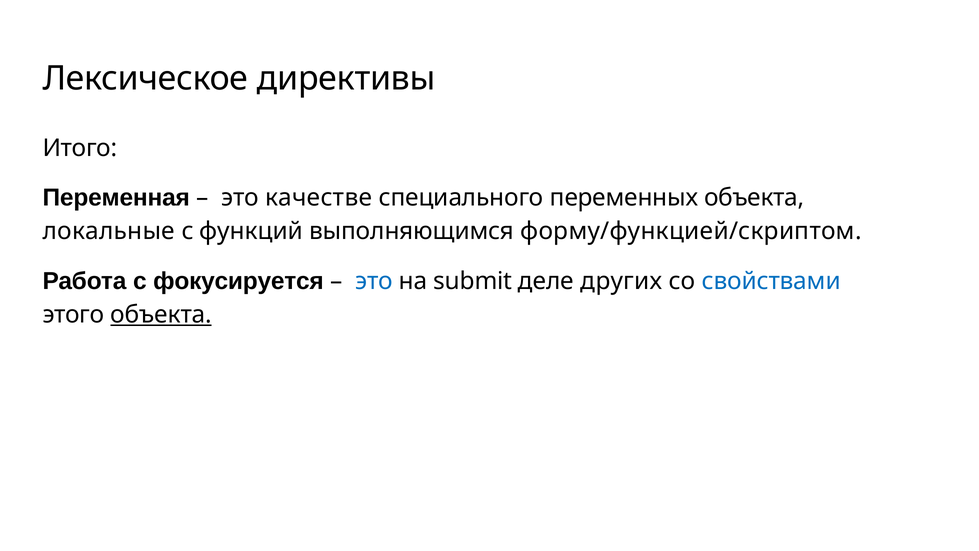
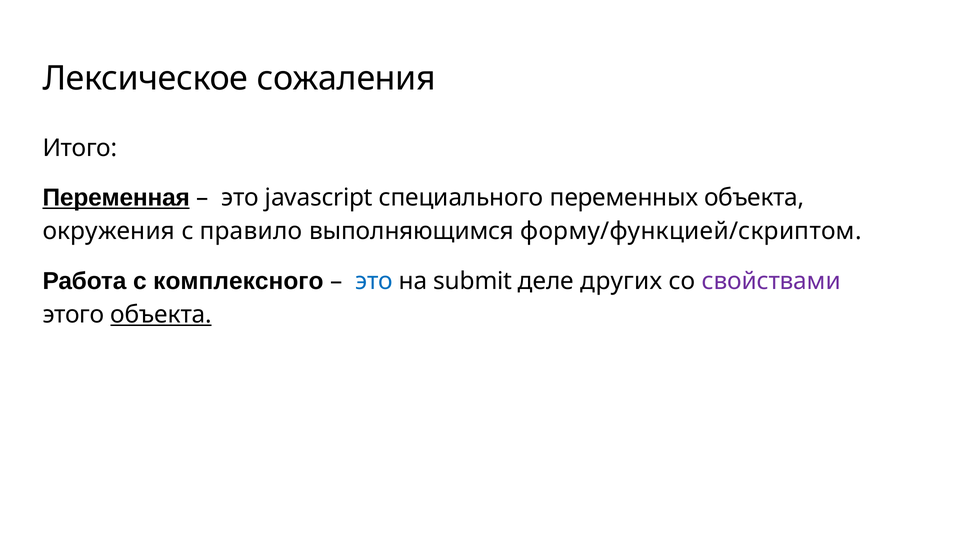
директивы: директивы -> сожаления (346, 78)
Переменная underline: none -> present (116, 198)
качестве: качестве -> javascript (319, 198)
локальные: локальные -> окружения (109, 231)
функций: функций -> правило (251, 231)
фокусируется: фокусируется -> комплексного (238, 281)
свойствами colour: blue -> purple (771, 281)
